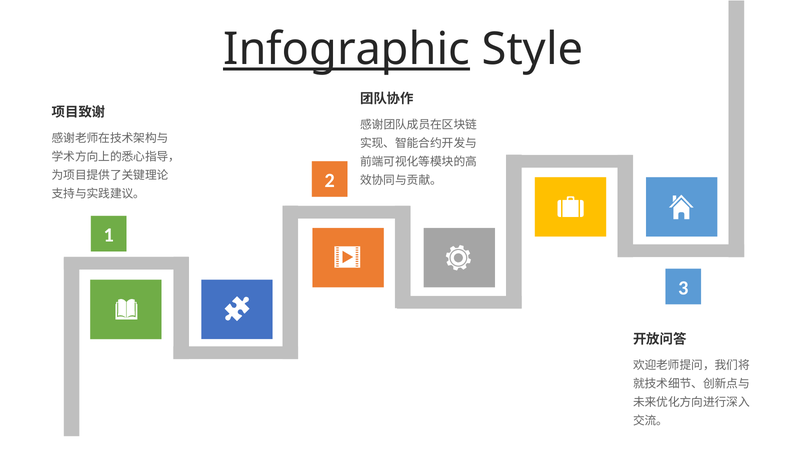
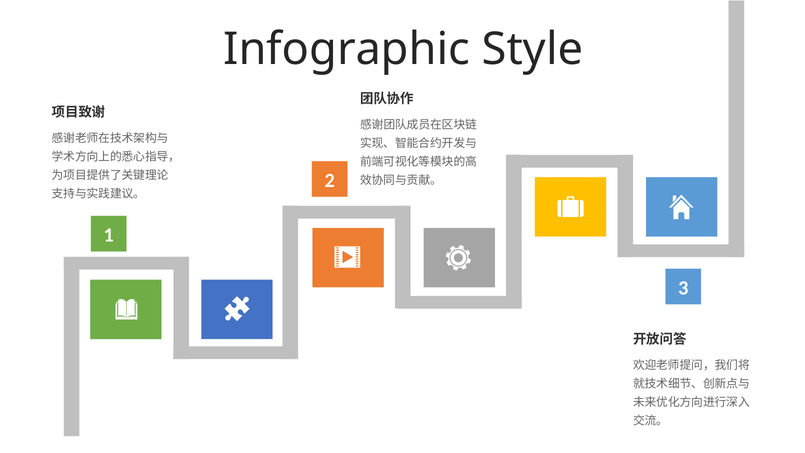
Infographic underline: present -> none (347, 49)
